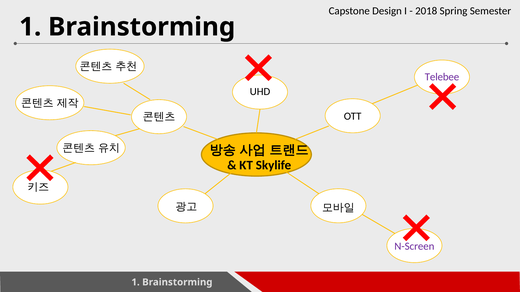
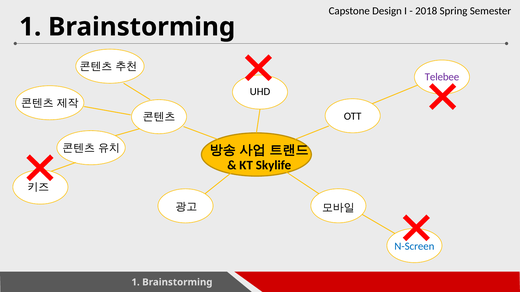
N-Screen colour: purple -> blue (414, 247)
